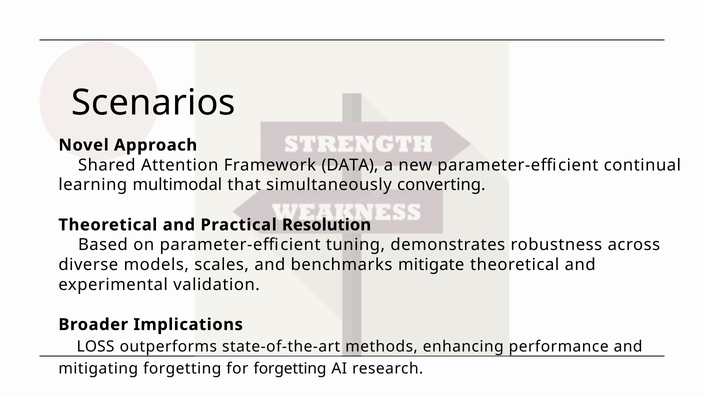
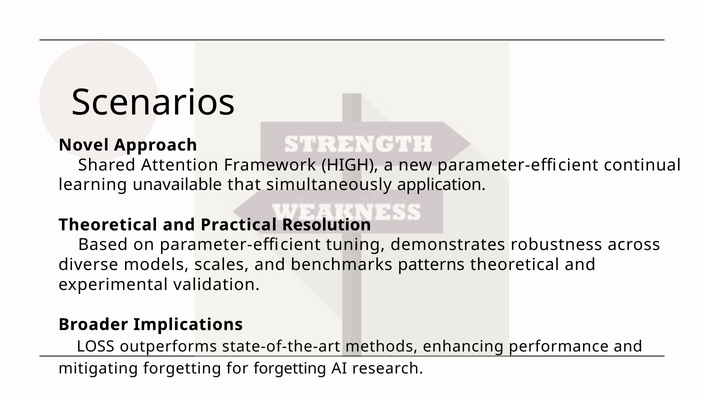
DATA: DATA -> HIGH (350, 165)
multimodal: multimodal -> unavailable (177, 185)
converting: converting -> application (441, 185)
mitigate: mitigate -> patterns (431, 265)
